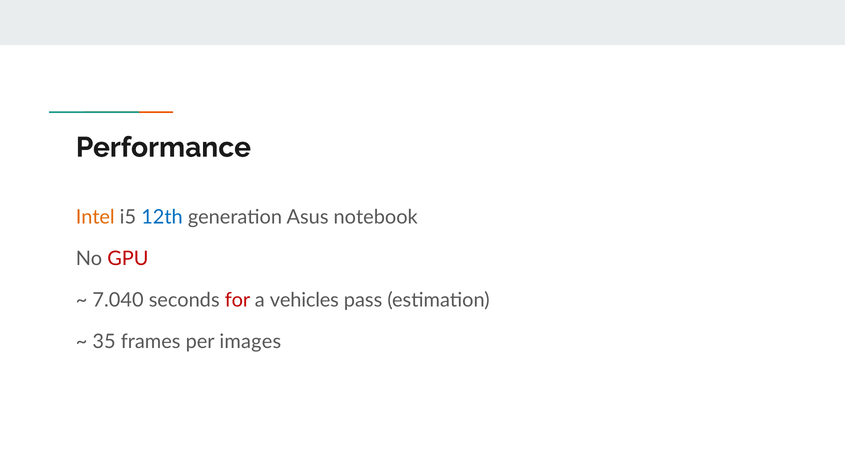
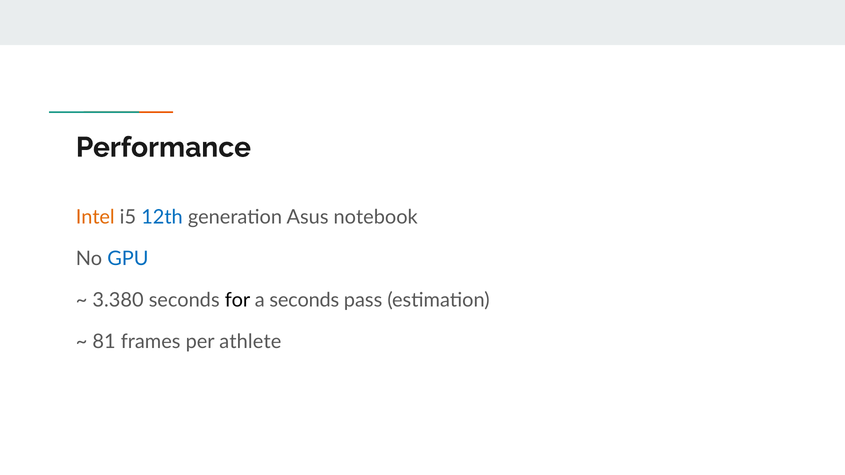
GPU colour: red -> blue (128, 259)
7.040: 7.040 -> 3.380 (118, 300)
for colour: red -> black (237, 300)
a vehicles: vehicles -> seconds (304, 300)
35: 35 -> 81 (104, 342)
images: images -> athlete (250, 342)
